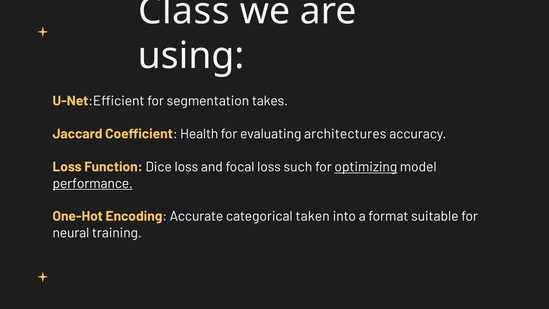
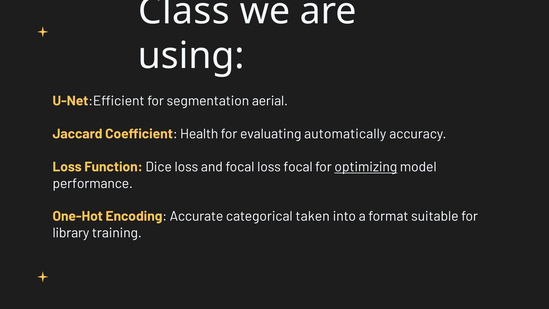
takes: takes -> aerial (270, 101)
architectures: architectures -> automatically (345, 134)
loss such: such -> focal (298, 167)
performance underline: present -> none (93, 183)
neural: neural -> library (71, 233)
